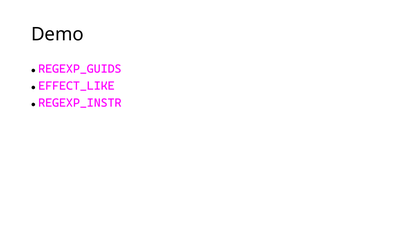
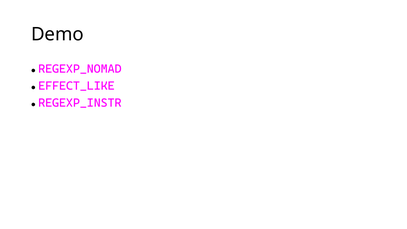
REGEXP_GUIDS: REGEXP_GUIDS -> REGEXP_NOMAD (80, 69)
